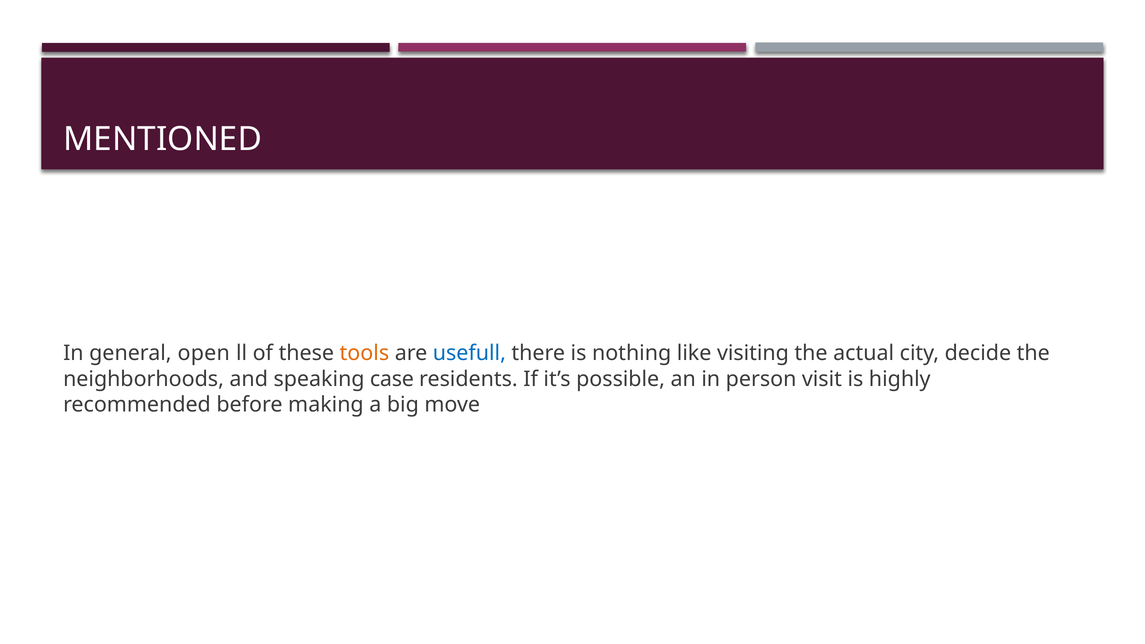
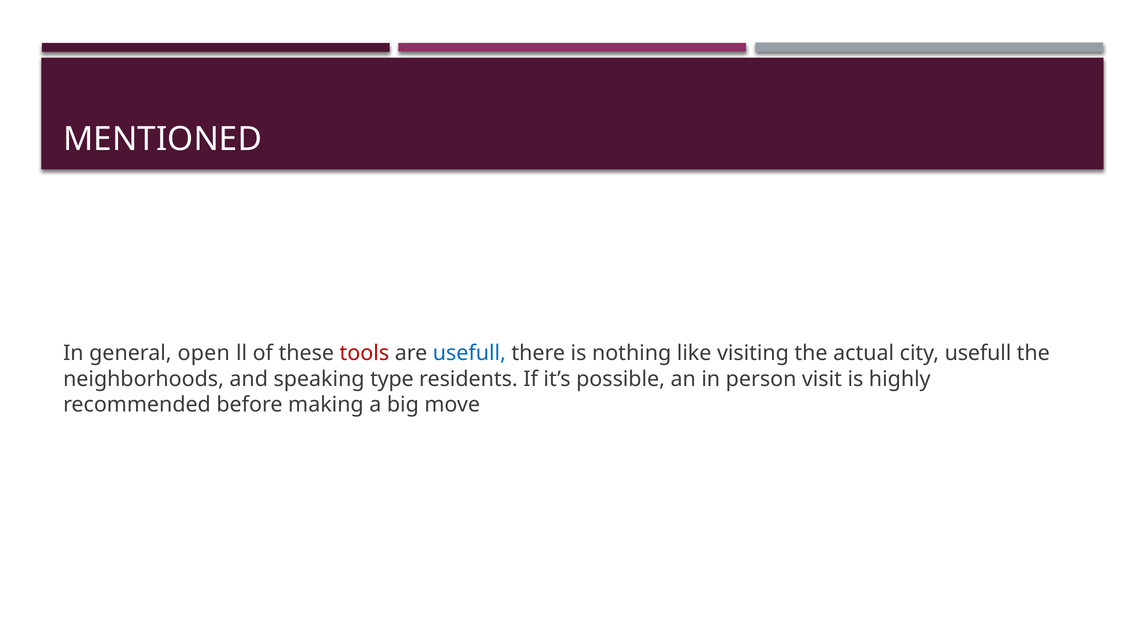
tools colour: orange -> red (364, 353)
city decide: decide -> usefull (978, 353)
case: case -> type (392, 379)
